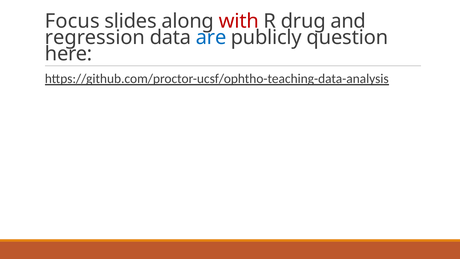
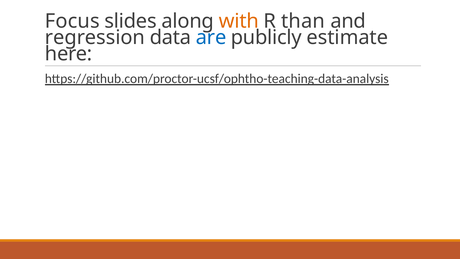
with colour: red -> orange (239, 21)
drug: drug -> than (303, 21)
question: question -> estimate (347, 37)
